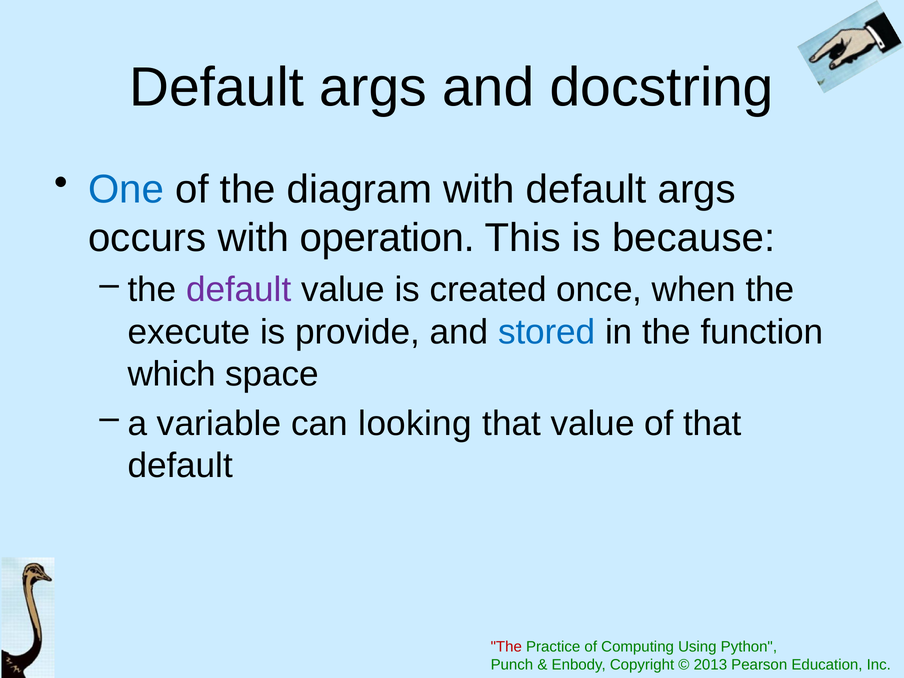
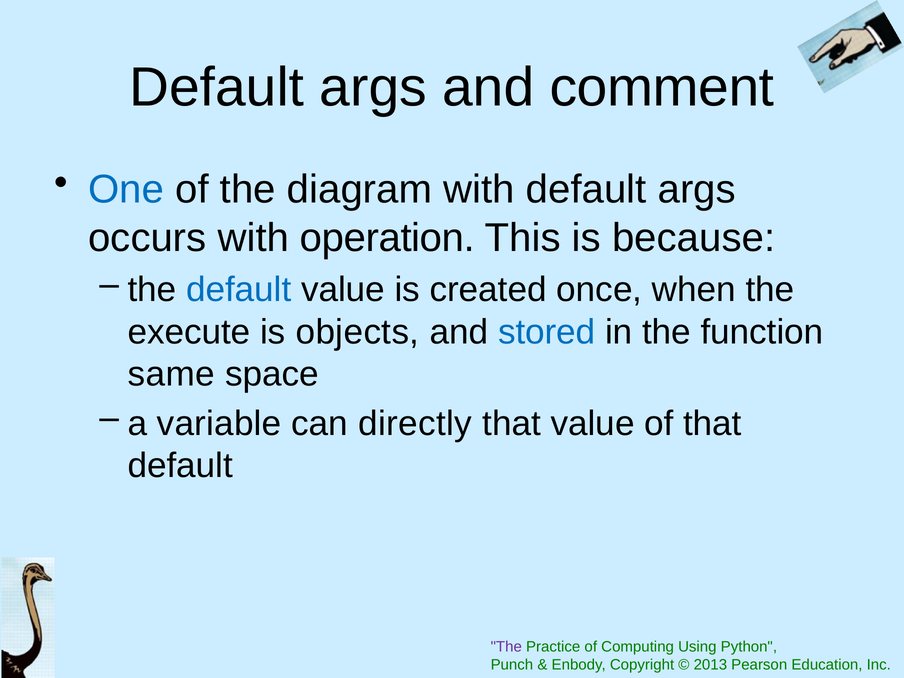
docstring: docstring -> comment (662, 88)
default colour: purple -> blue (239, 290)
provide: provide -> objects (357, 332)
which: which -> same (171, 374)
looking: looking -> directly (415, 423)
The colour: red -> purple (506, 647)
